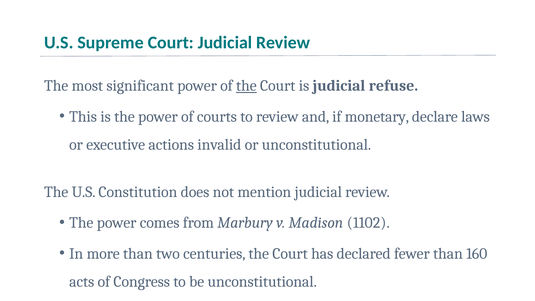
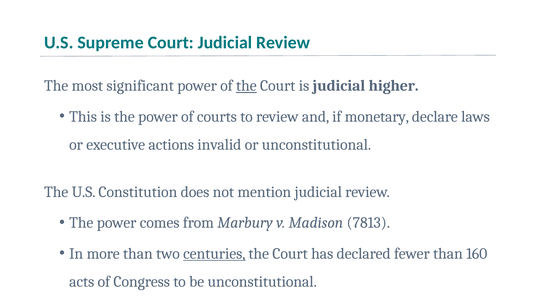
refuse: refuse -> higher (394, 86)
1102: 1102 -> 7813 (368, 223)
centuries underline: none -> present (214, 254)
